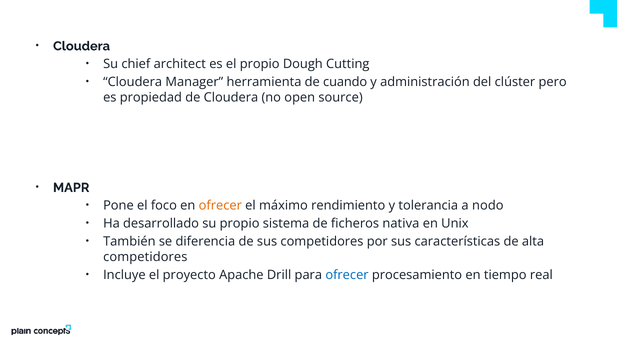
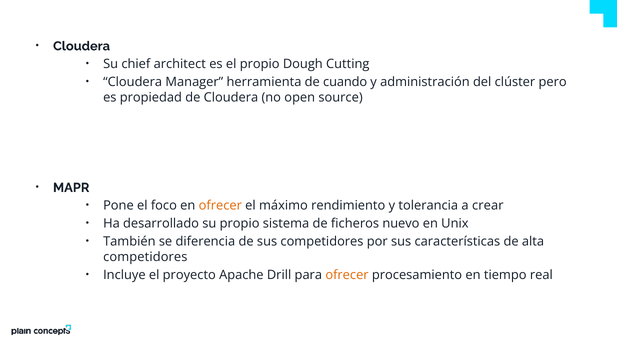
nodo: nodo -> crear (488, 206)
nativa: nativa -> nuevo (401, 224)
ofrecer colour: blue -> orange (347, 275)
